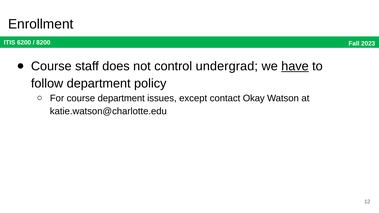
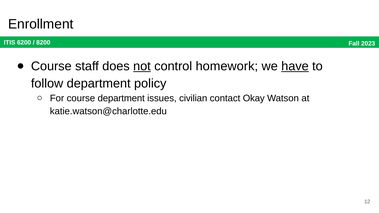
not underline: none -> present (142, 66)
undergrad: undergrad -> homework (227, 66)
except: except -> civilian (193, 98)
